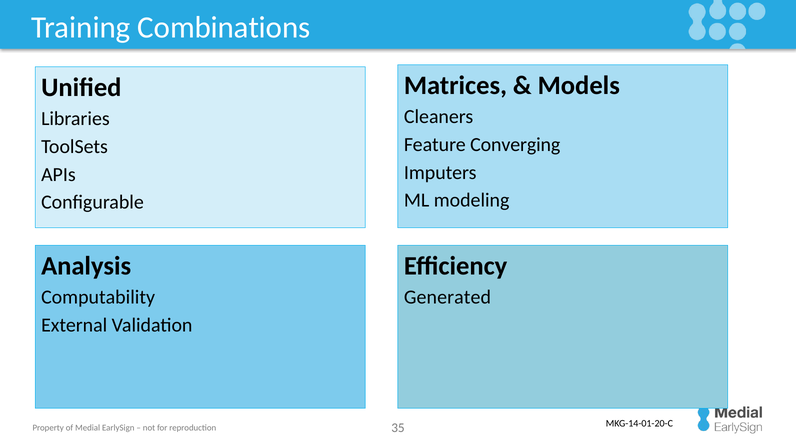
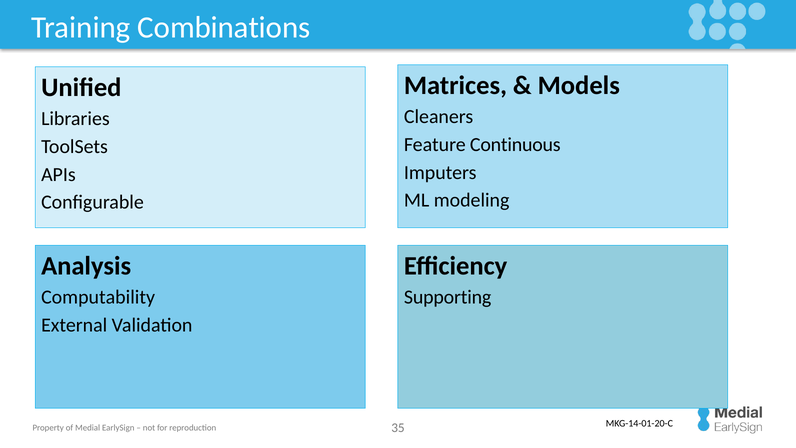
Converging: Converging -> Continuous (515, 145)
Generated: Generated -> Supporting (448, 297)
